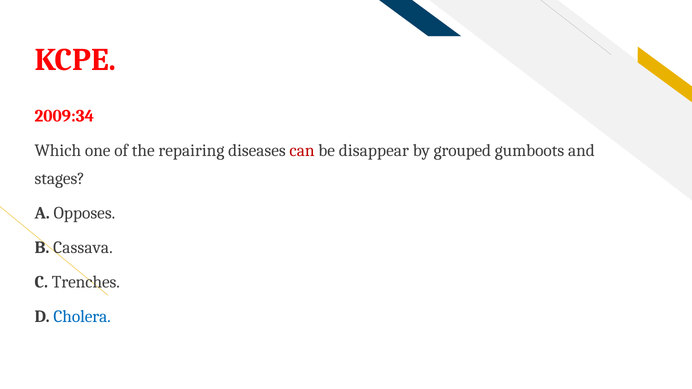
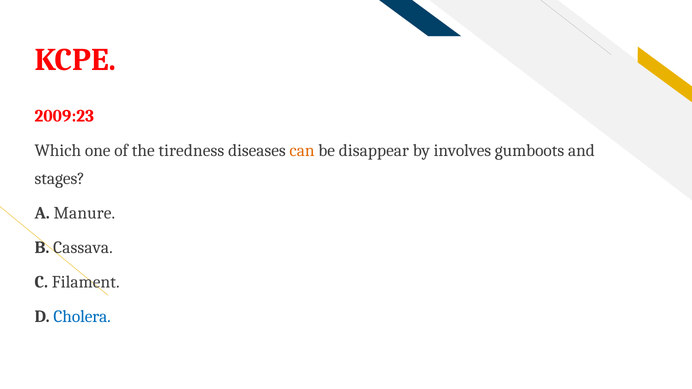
2009:34: 2009:34 -> 2009:23 (64, 116)
repairing: repairing -> tiredness (191, 151)
can colour: red -> orange (302, 151)
grouped: grouped -> involves (462, 151)
Opposes: Opposes -> Manure (84, 213)
Trenches: Trenches -> Filament (86, 282)
